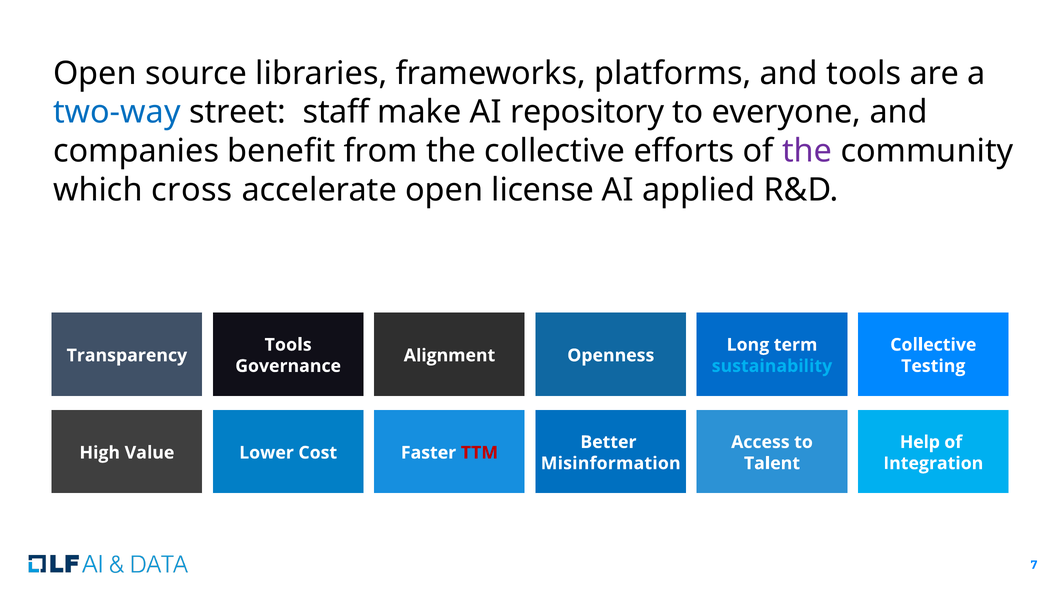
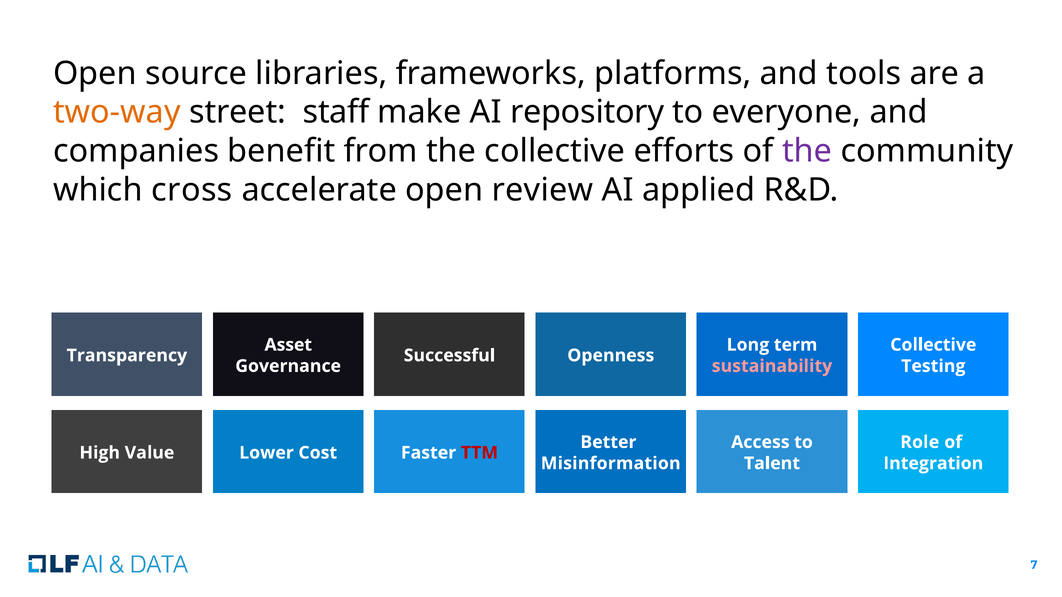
two-way colour: blue -> orange (117, 112)
license: license -> review (542, 190)
Tools: Tools -> Asset (288, 345)
Alignment: Alignment -> Successful (449, 356)
sustainability colour: light blue -> pink (772, 366)
Help: Help -> Role (920, 442)
